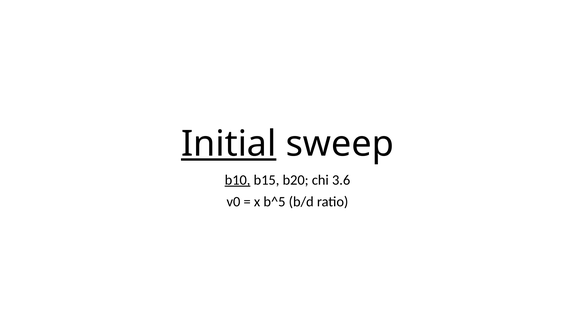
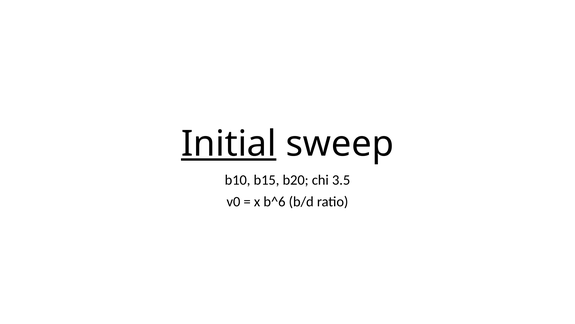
b10 underline: present -> none (238, 180)
3.6: 3.6 -> 3.5 (341, 180)
b^5: b^5 -> b^6 (274, 201)
